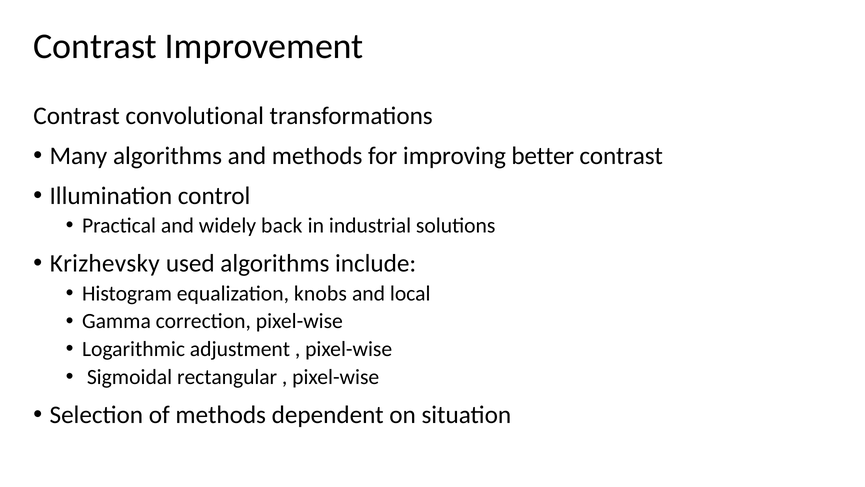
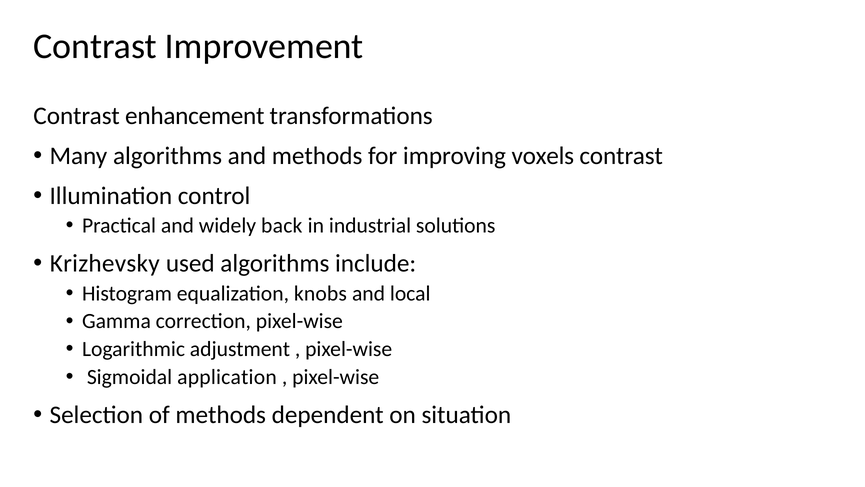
convolutional: convolutional -> enhancement (195, 116)
better: better -> voxels (543, 156)
rectangular: rectangular -> application (227, 377)
